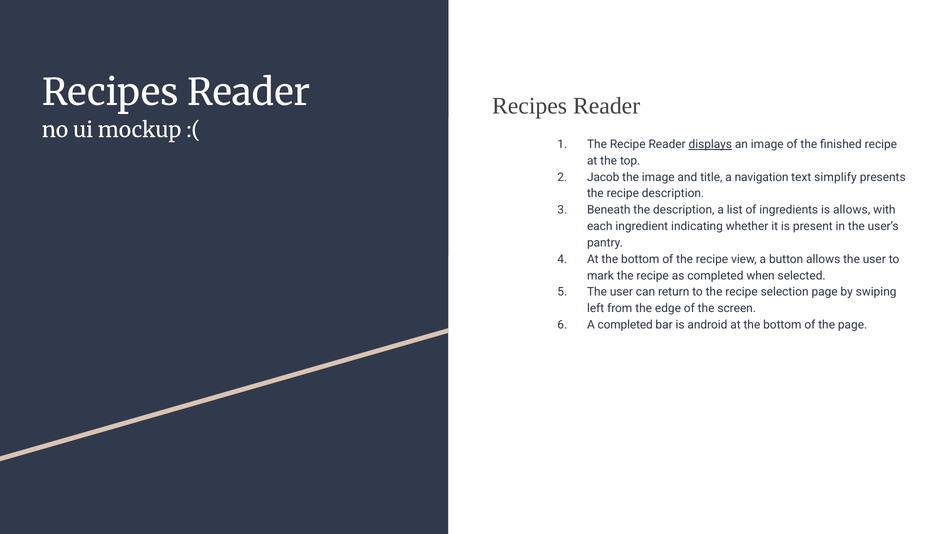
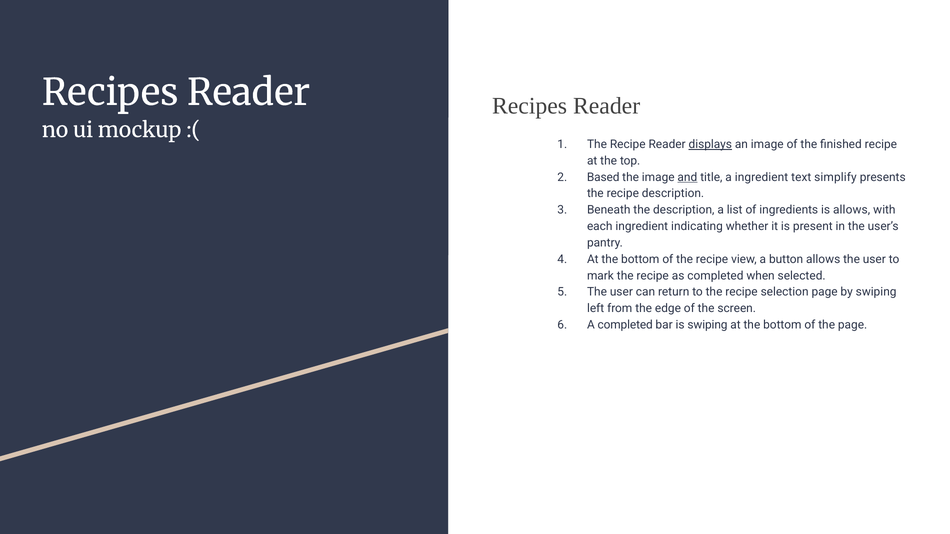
Jacob: Jacob -> Based (603, 177)
and underline: none -> present (687, 177)
a navigation: navigation -> ingredient (762, 177)
is android: android -> swiping (707, 325)
